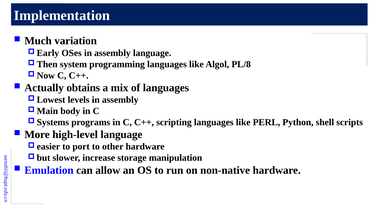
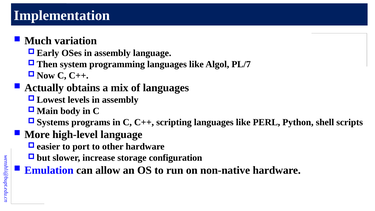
PL/8: PL/8 -> PL/7 (241, 64)
manipulation: manipulation -> configuration (176, 158)
